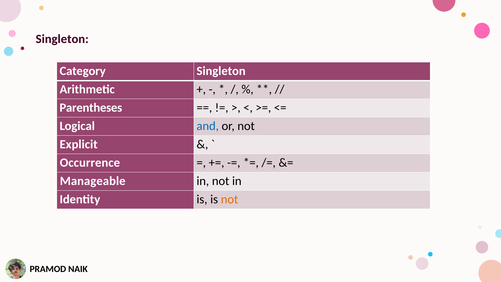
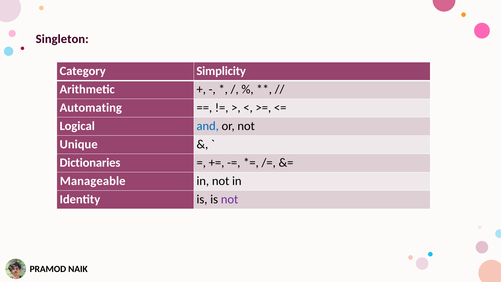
Category Singleton: Singleton -> Simplicity (221, 71)
Parentheses: Parentheses -> Automating (91, 108)
Explicit: Explicit -> Unique (79, 144)
Occurrence: Occurrence -> Dictionaries (90, 163)
not colour: orange -> purple (230, 199)
